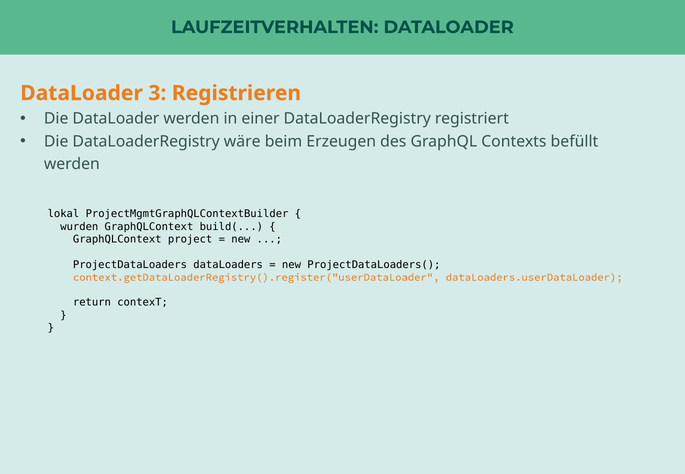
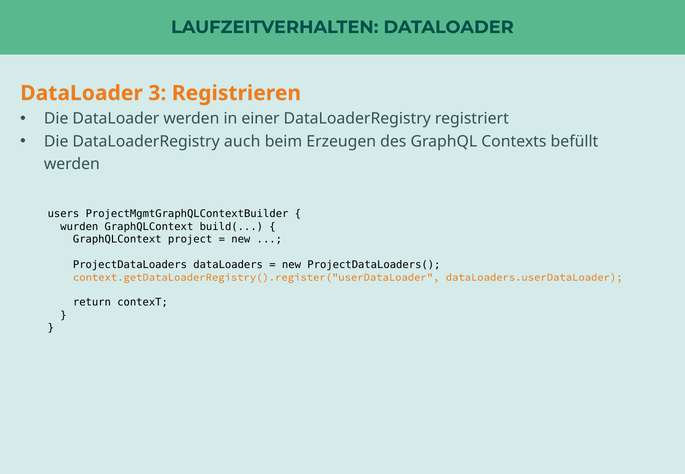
wäre: wäre -> auch (242, 142)
lokal: lokal -> users (63, 214)
